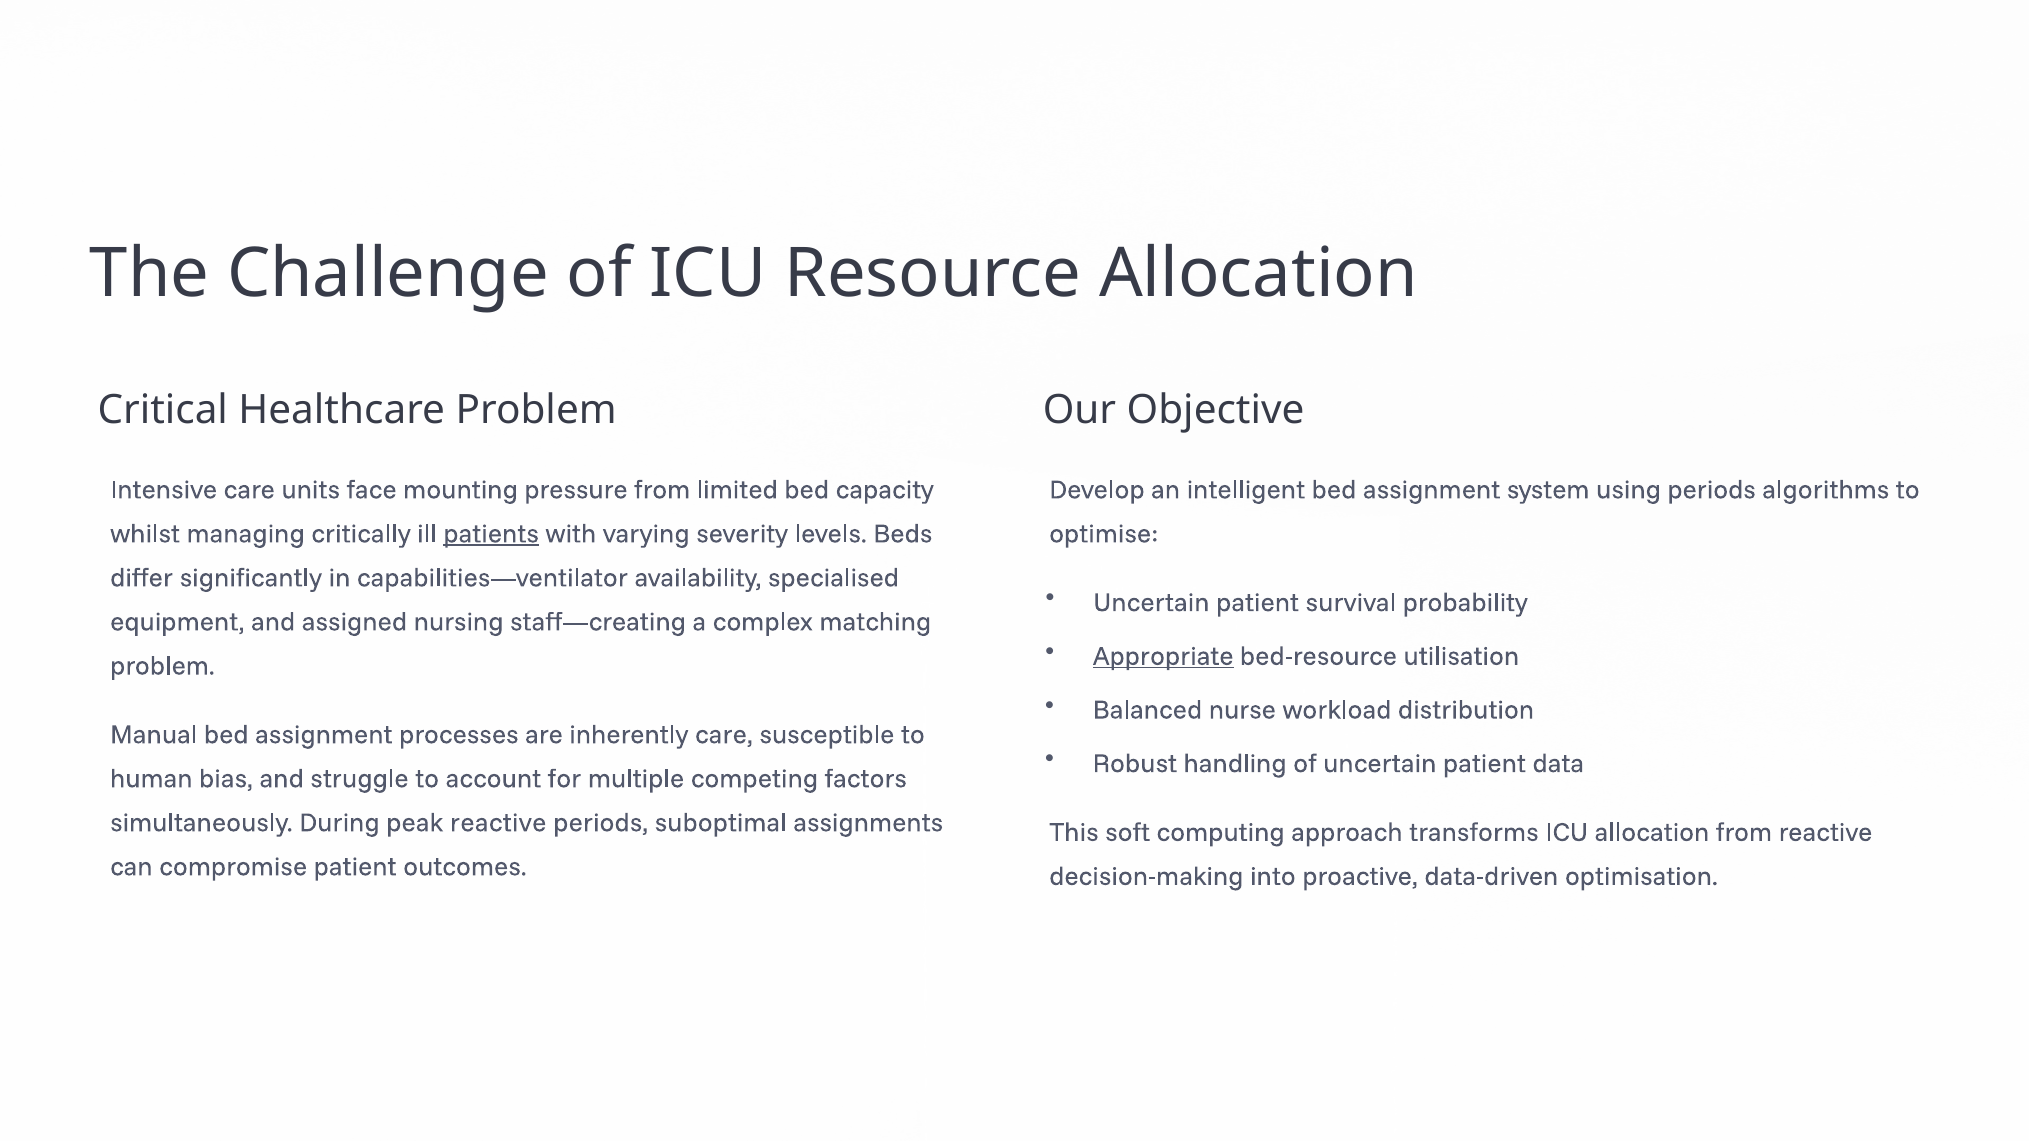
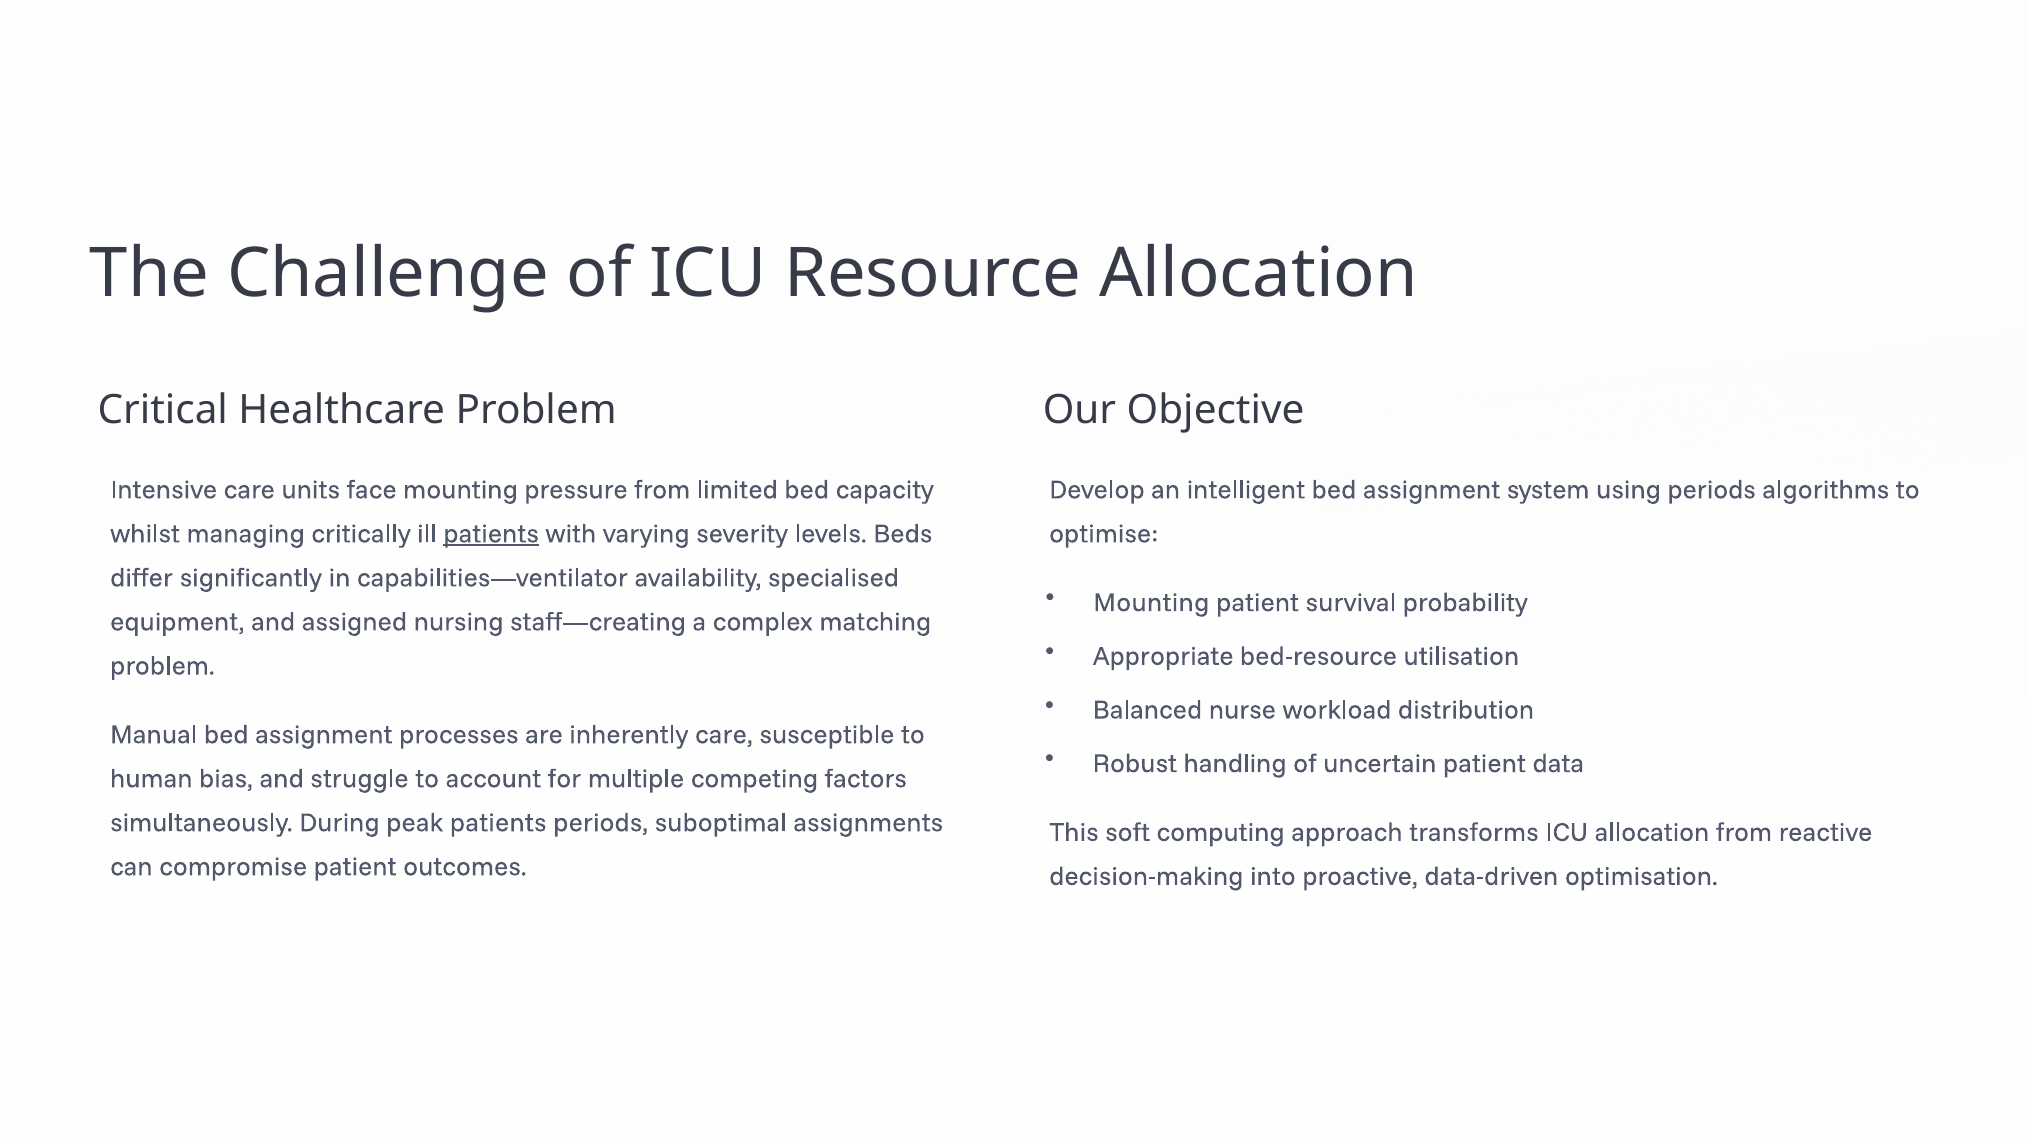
Uncertain: Uncertain -> Mounting (1151, 603)
Appropriate underline: present -> none (1163, 656)
peak reactive: reactive -> patients (498, 823)
